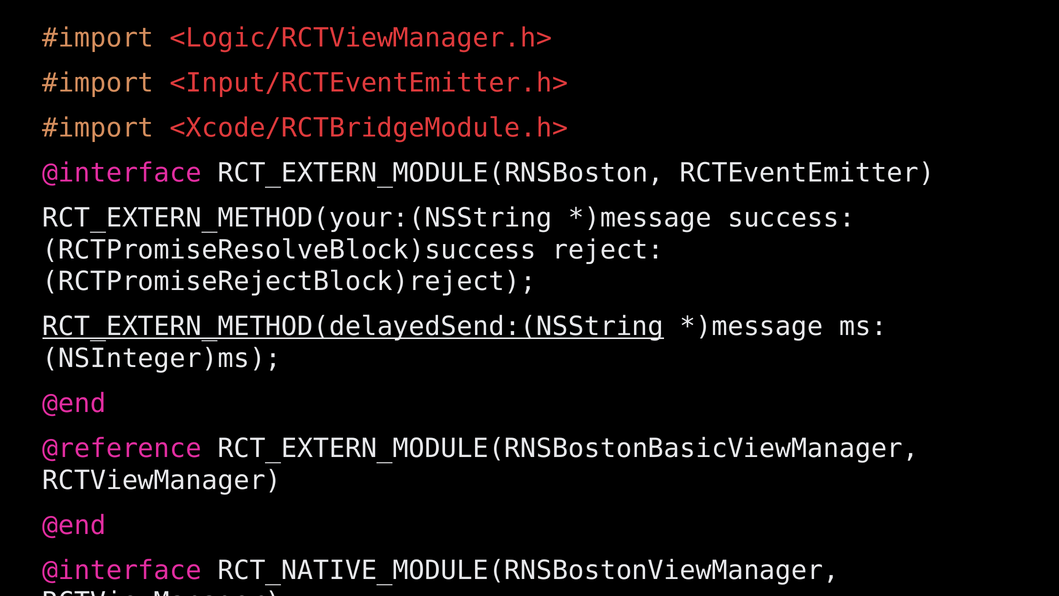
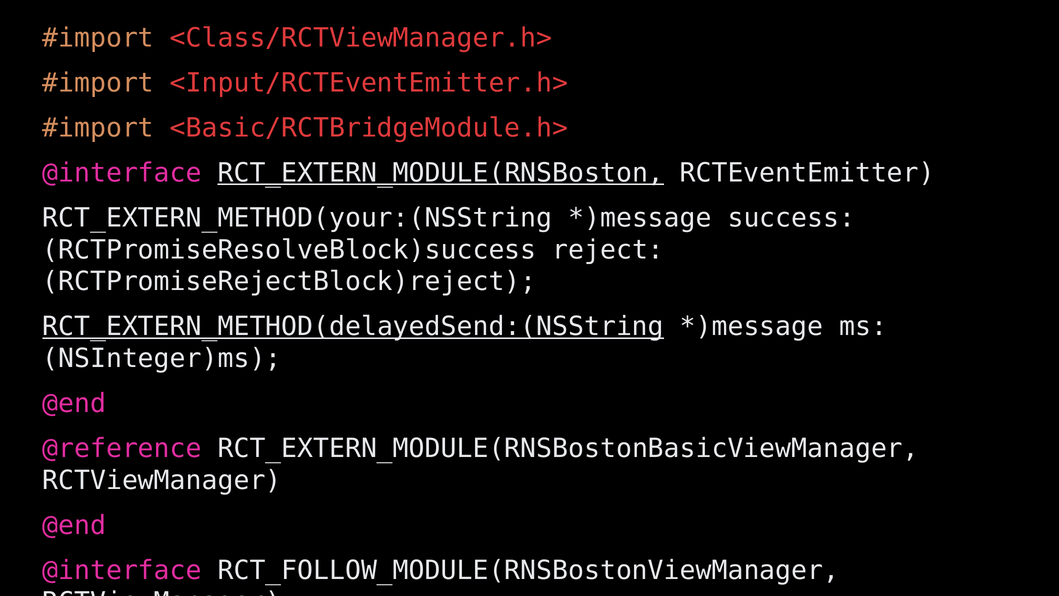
<Logic/RCTViewManager.h>: <Logic/RCTViewManager.h> -> <Class/RCTViewManager.h> (361, 38)
<Xcode/RCTBridgeModule.h>: <Xcode/RCTBridgeModule.h> -> <Basic/RCTBridgeModule.h> (369, 128)
RCT_EXTERN_MODULE(RNSBoston underline: none -> present (441, 173)
RCT_NATIVE_MODULE(RNSBostonViewManager: RCT_NATIVE_MODULE(RNSBostonViewManager -> RCT_FOLLOW_MODULE(RNSBostonViewManager (528, 570)
